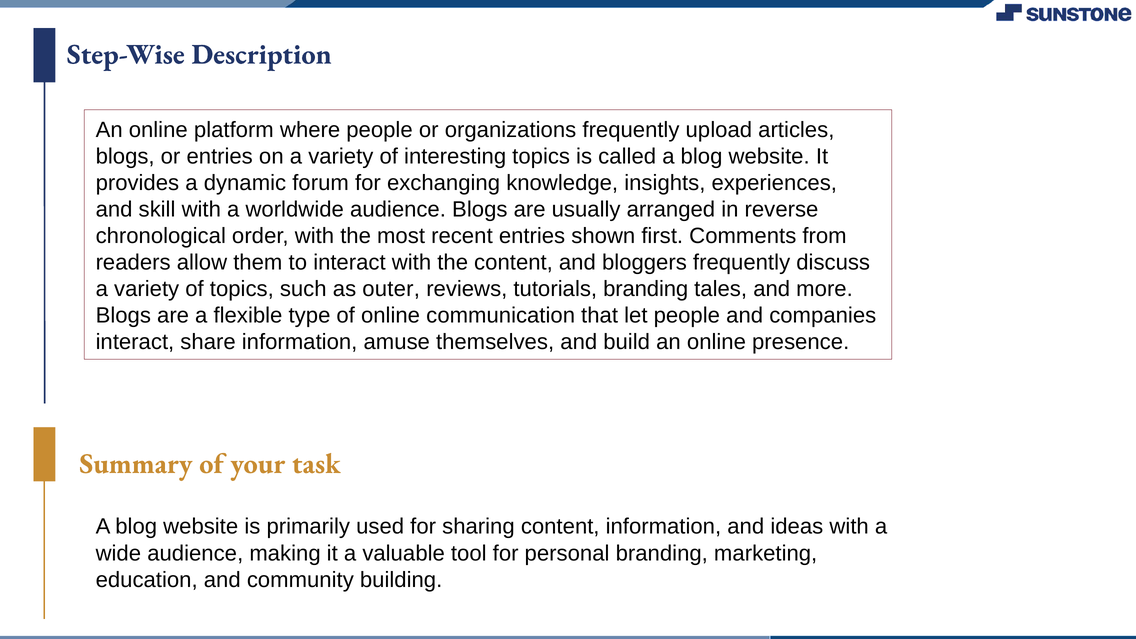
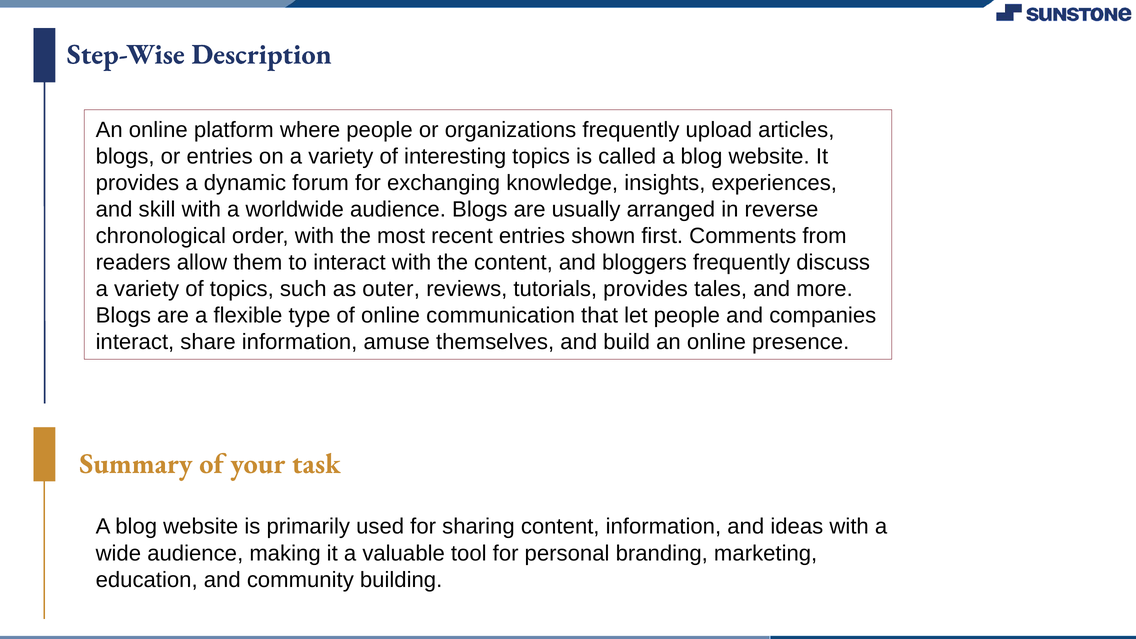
tutorials branding: branding -> provides (646, 289)
